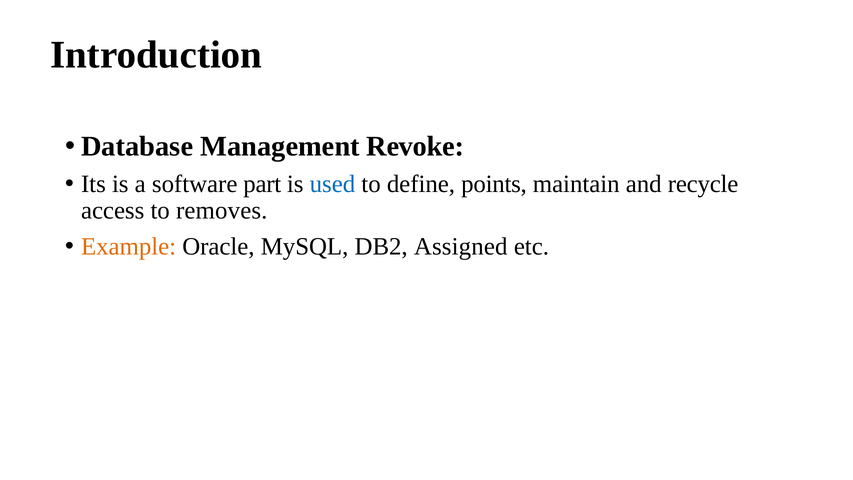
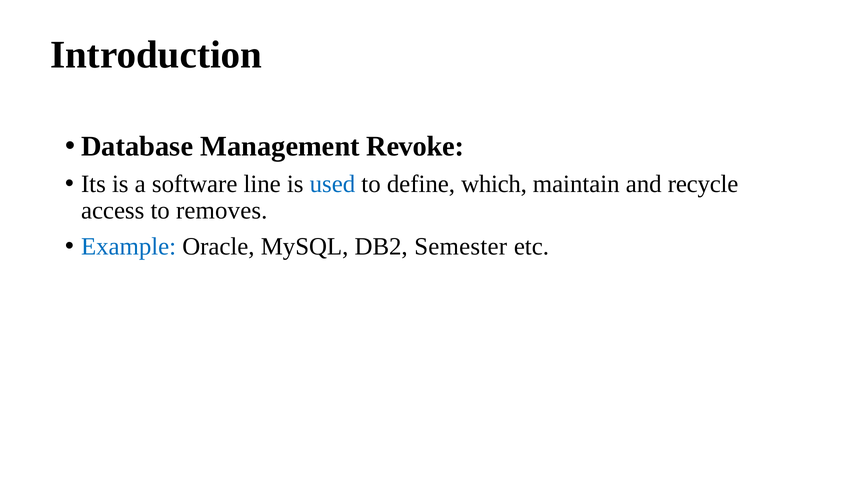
part: part -> line (262, 184)
points: points -> which (494, 184)
Example colour: orange -> blue (129, 246)
Assigned: Assigned -> Semester (461, 246)
